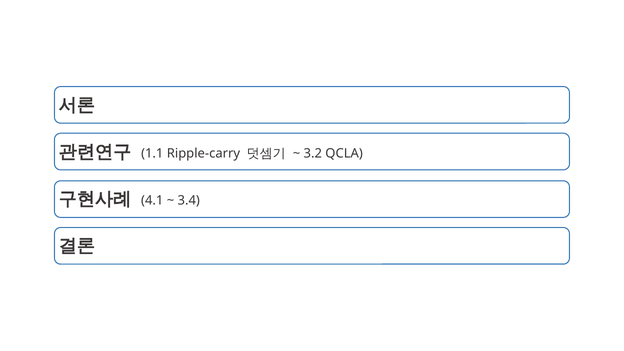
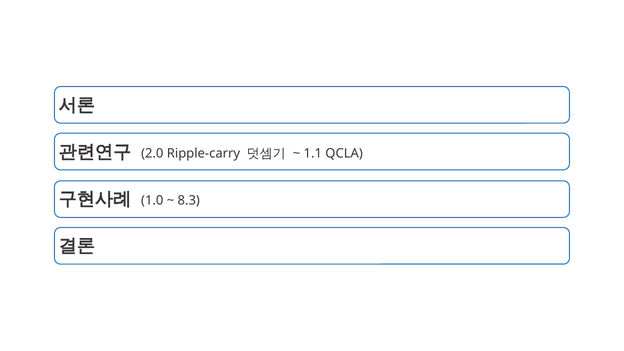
1.1: 1.1 -> 2.0 (152, 153)
3.2: 3.2 -> 1.1 (313, 153)
4.1: 4.1 -> 1.0 (152, 200)
3.4: 3.4 -> 8.3 (189, 200)
